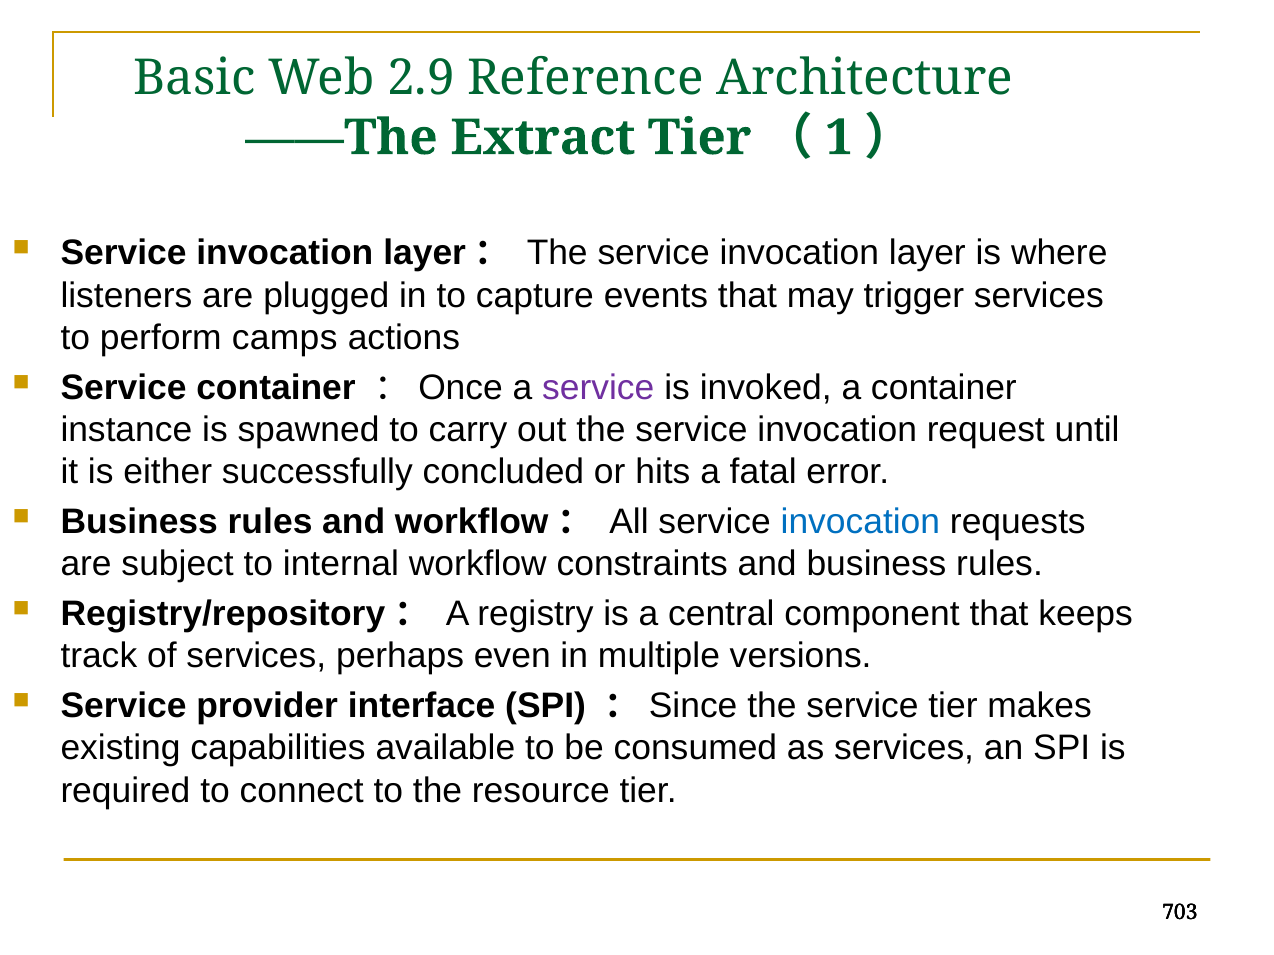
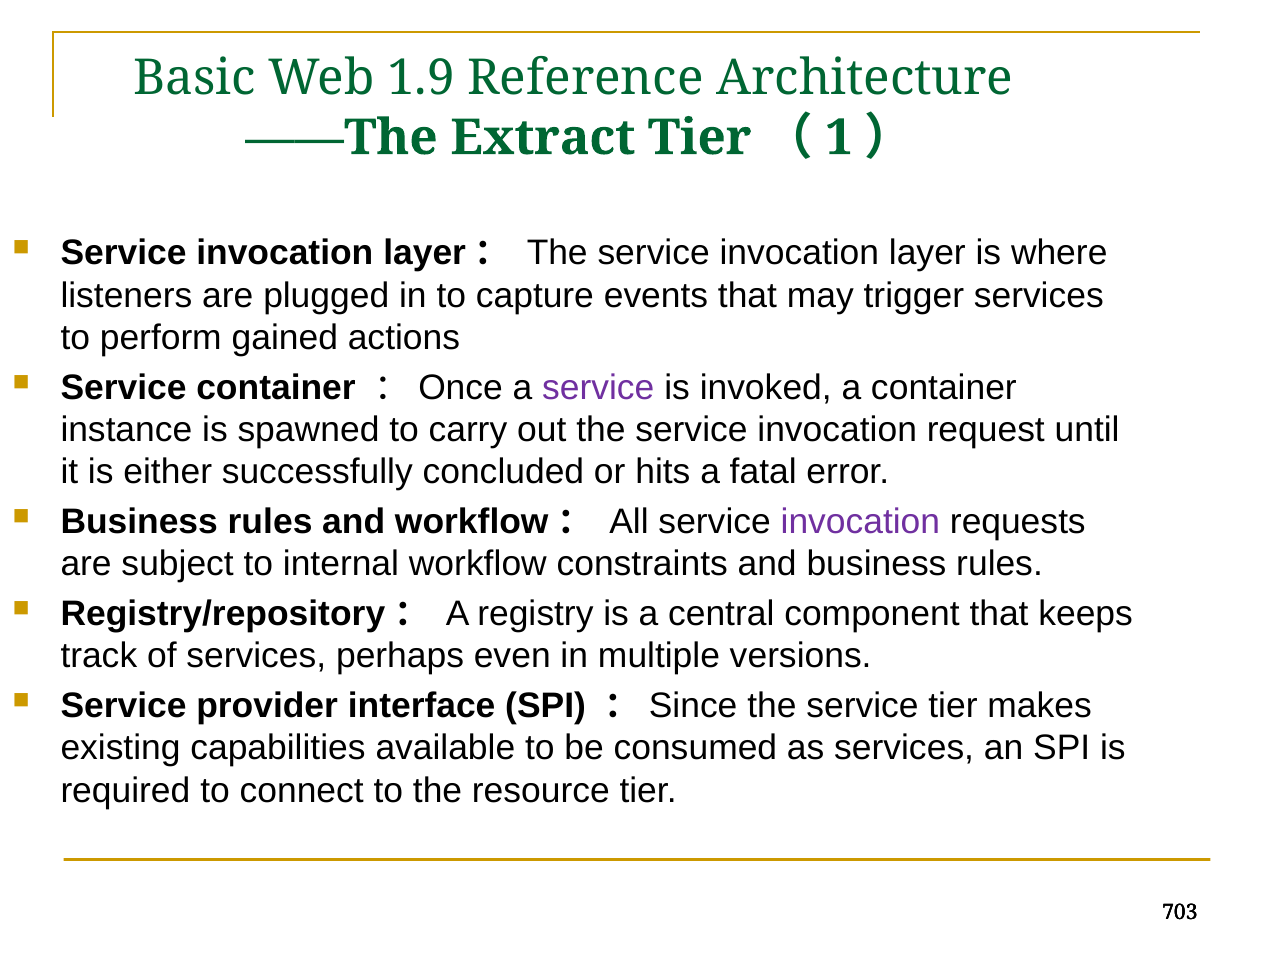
2.9: 2.9 -> 1.9 (421, 78)
camps: camps -> gained (285, 338)
invocation colour: blue -> purple (860, 522)
